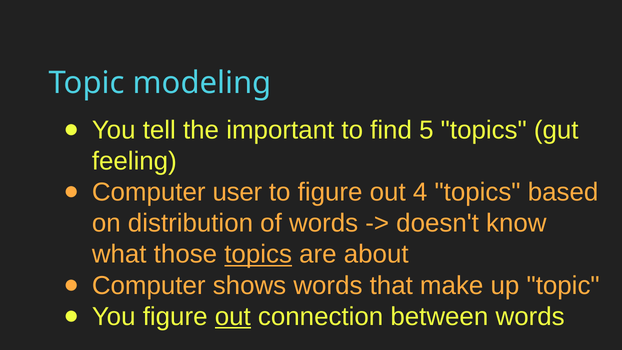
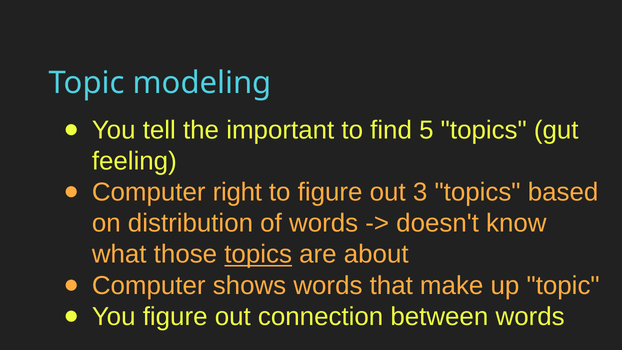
user: user -> right (237, 192)
4: 4 -> 3 (420, 192)
out underline: present -> none (233, 317)
